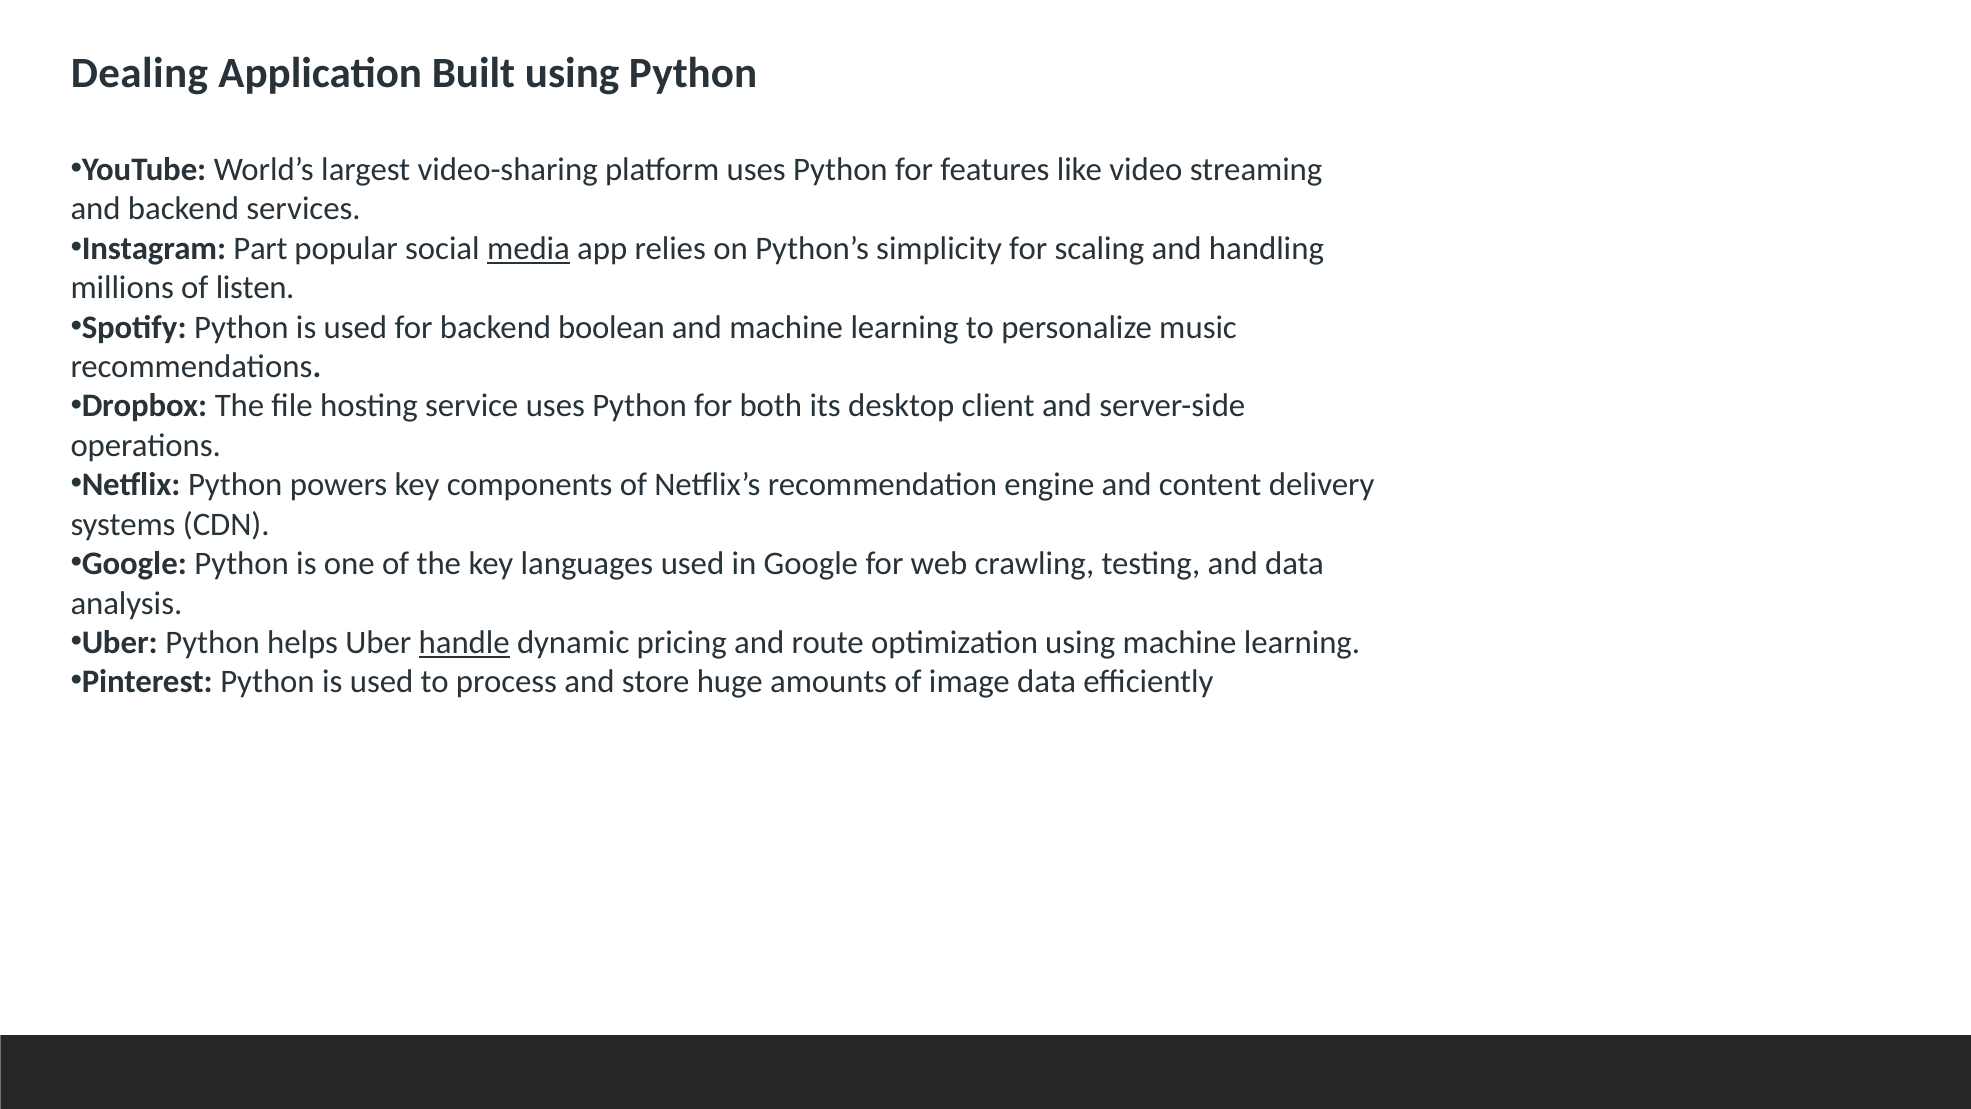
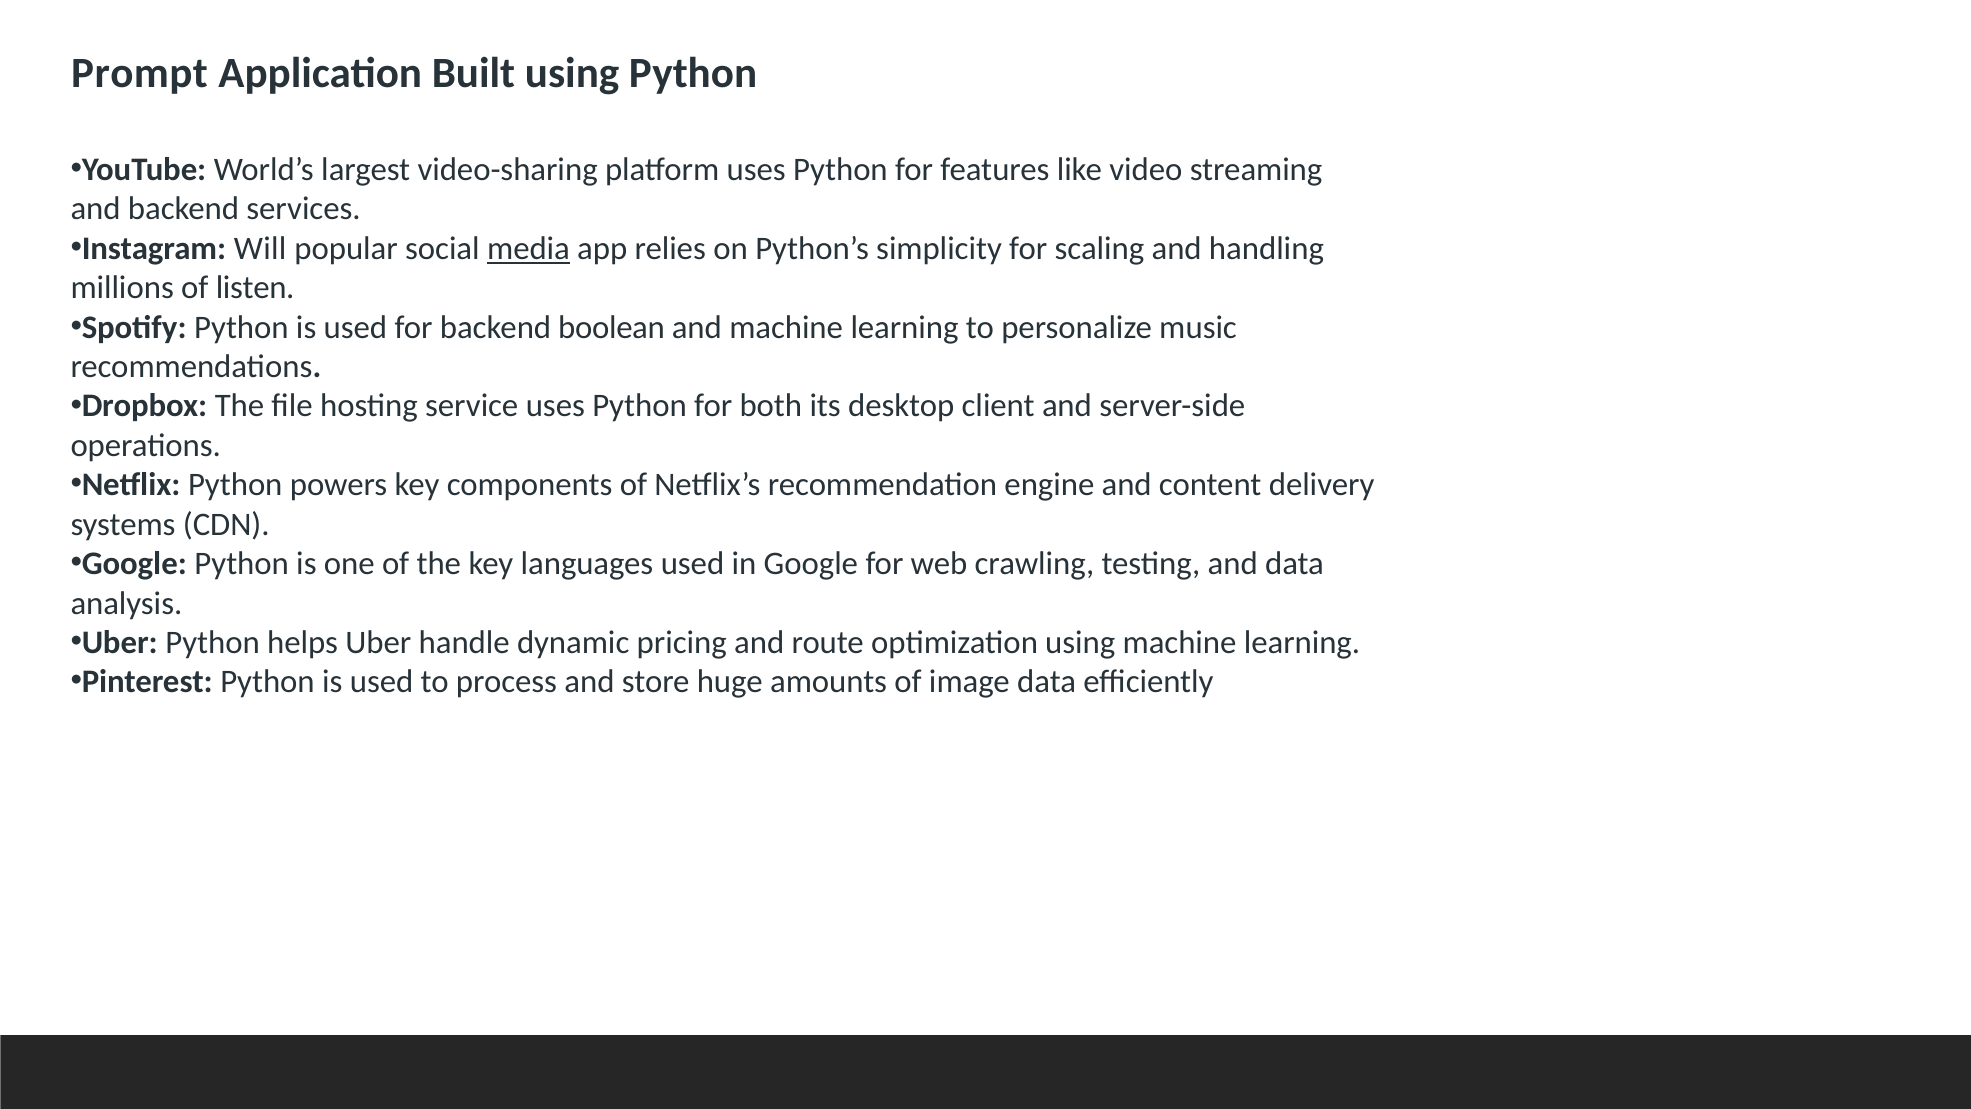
Dealing: Dealing -> Prompt (139, 73)
Part: Part -> Will (260, 248)
handle underline: present -> none (464, 642)
